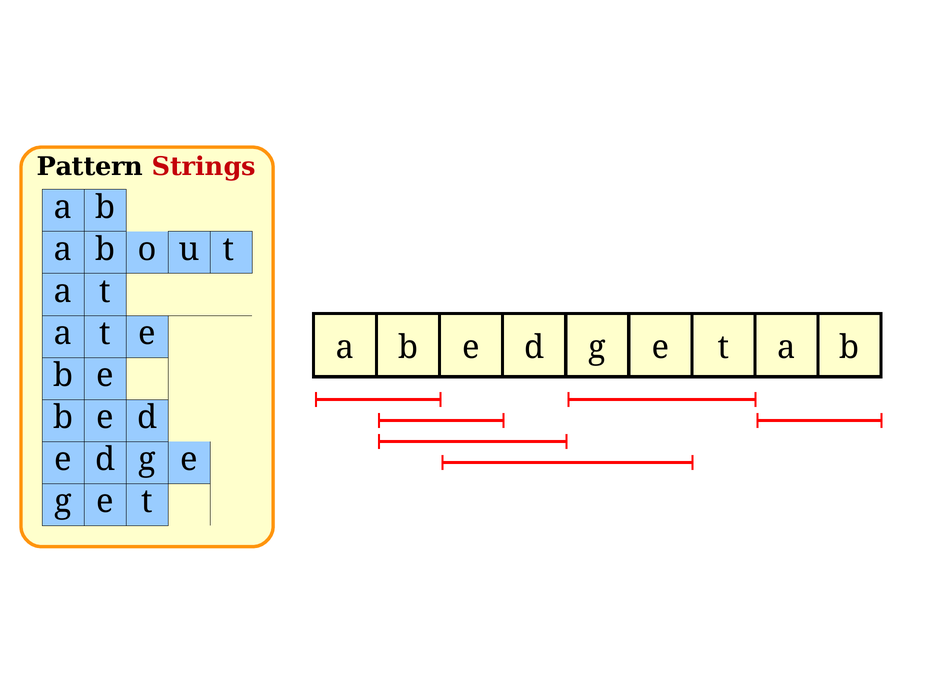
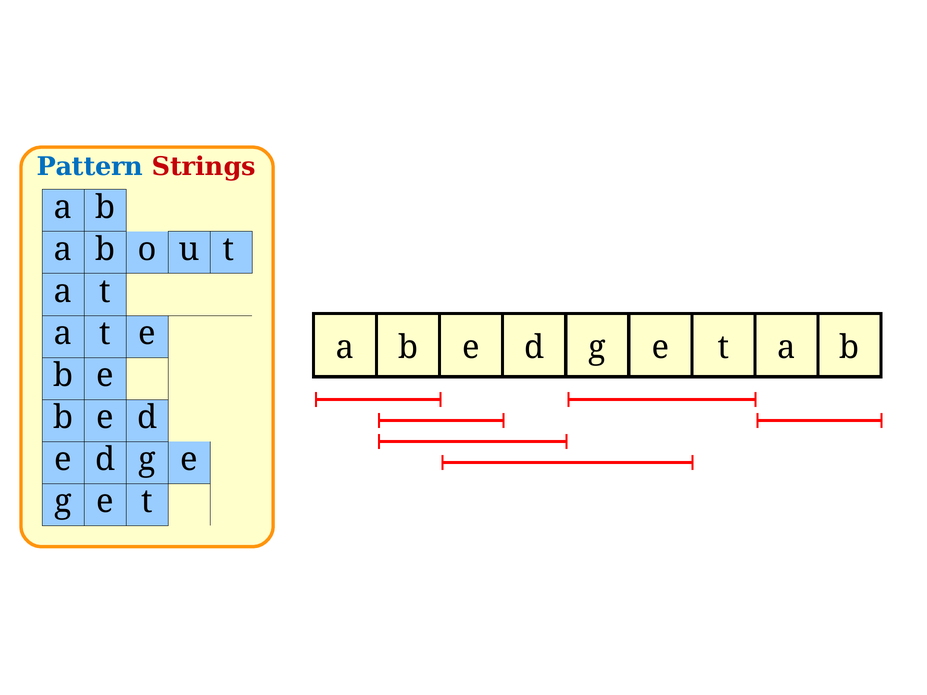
Pattern colour: black -> blue (90, 167)
